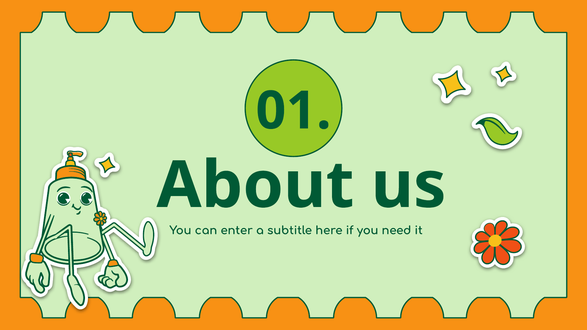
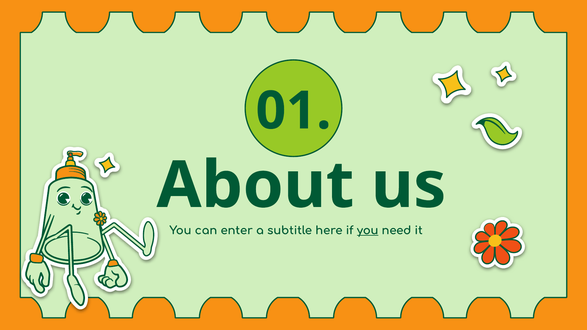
you underline: none -> present (368, 231)
